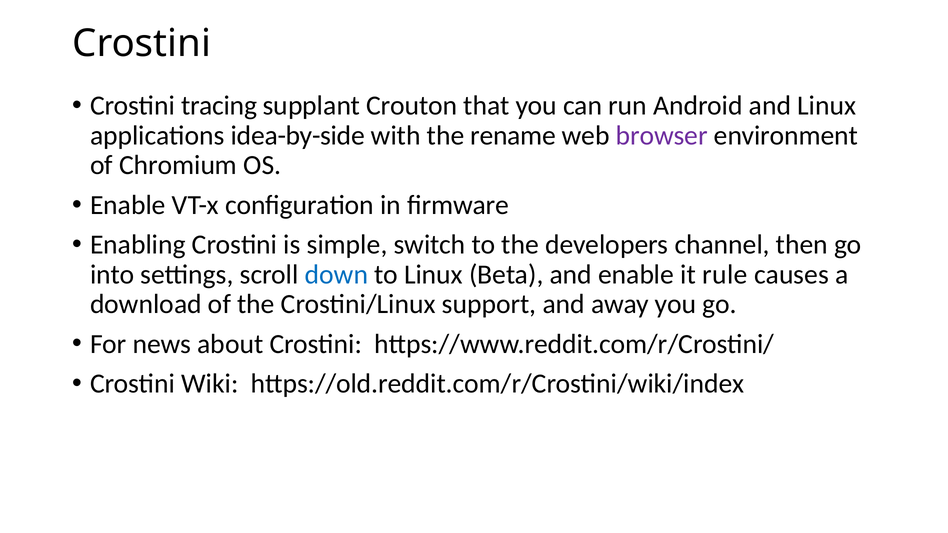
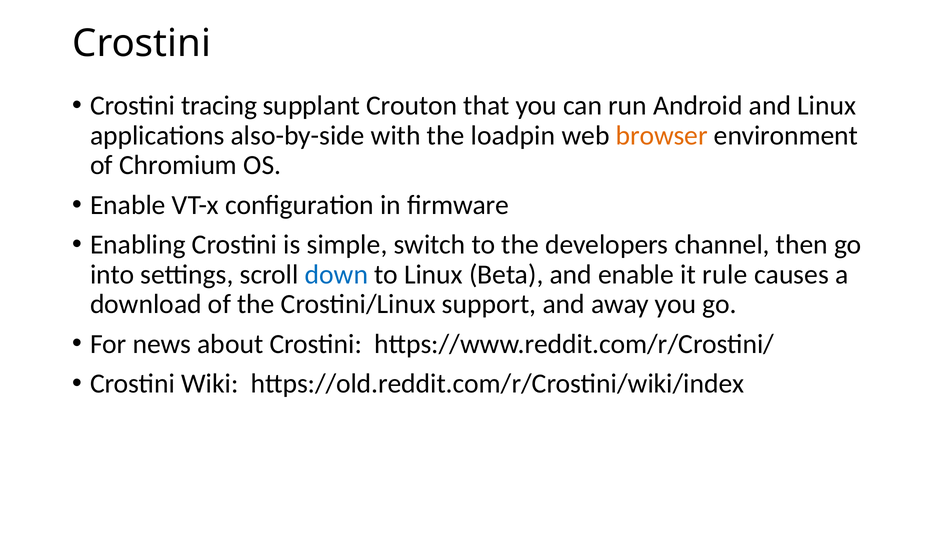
idea-by-side: idea-by-side -> also-by-side (298, 136)
rename: rename -> loadpin (513, 136)
browser colour: purple -> orange (662, 136)
